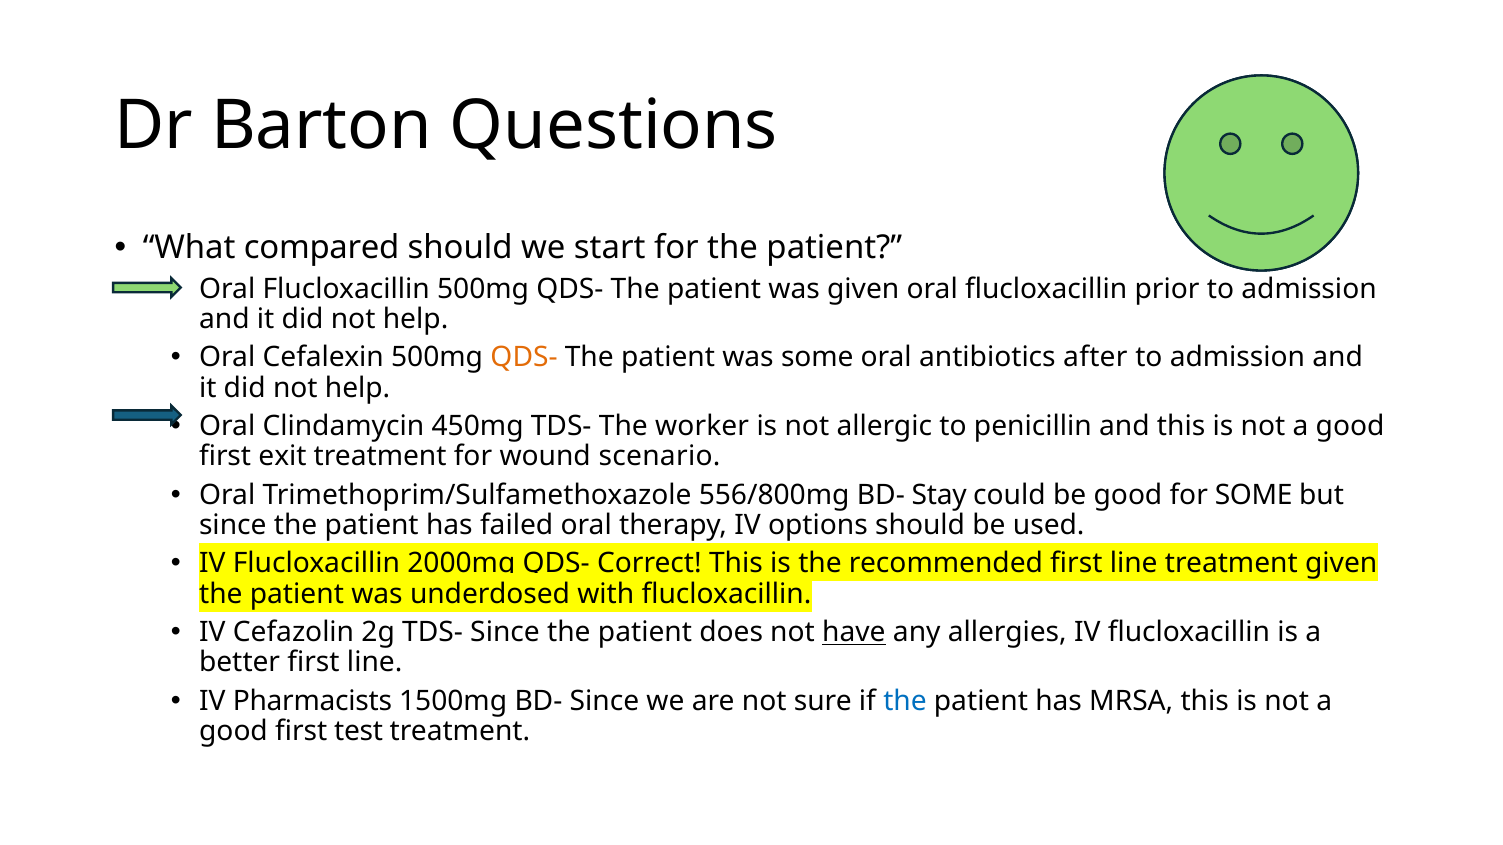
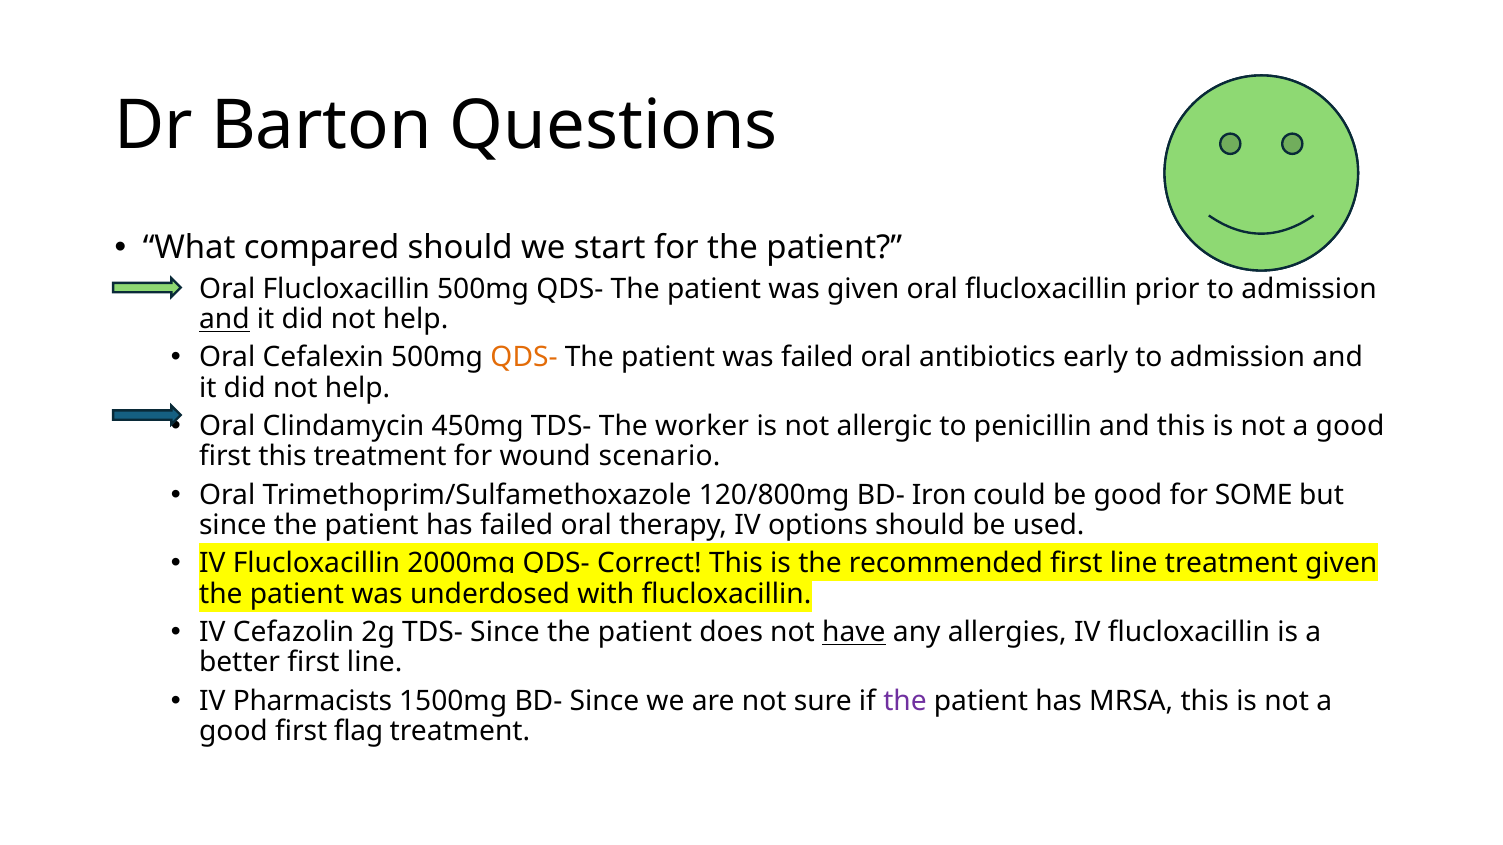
and underline: none -> present (224, 320)
was some: some -> failed (817, 358)
after: after -> early (1096, 358)
first exit: exit -> this (283, 457)
556/800mg: 556/800mg -> 120/800mg (774, 495)
Stay: Stay -> Iron (939, 495)
the colour: blue -> purple (905, 701)
test: test -> flag (359, 732)
